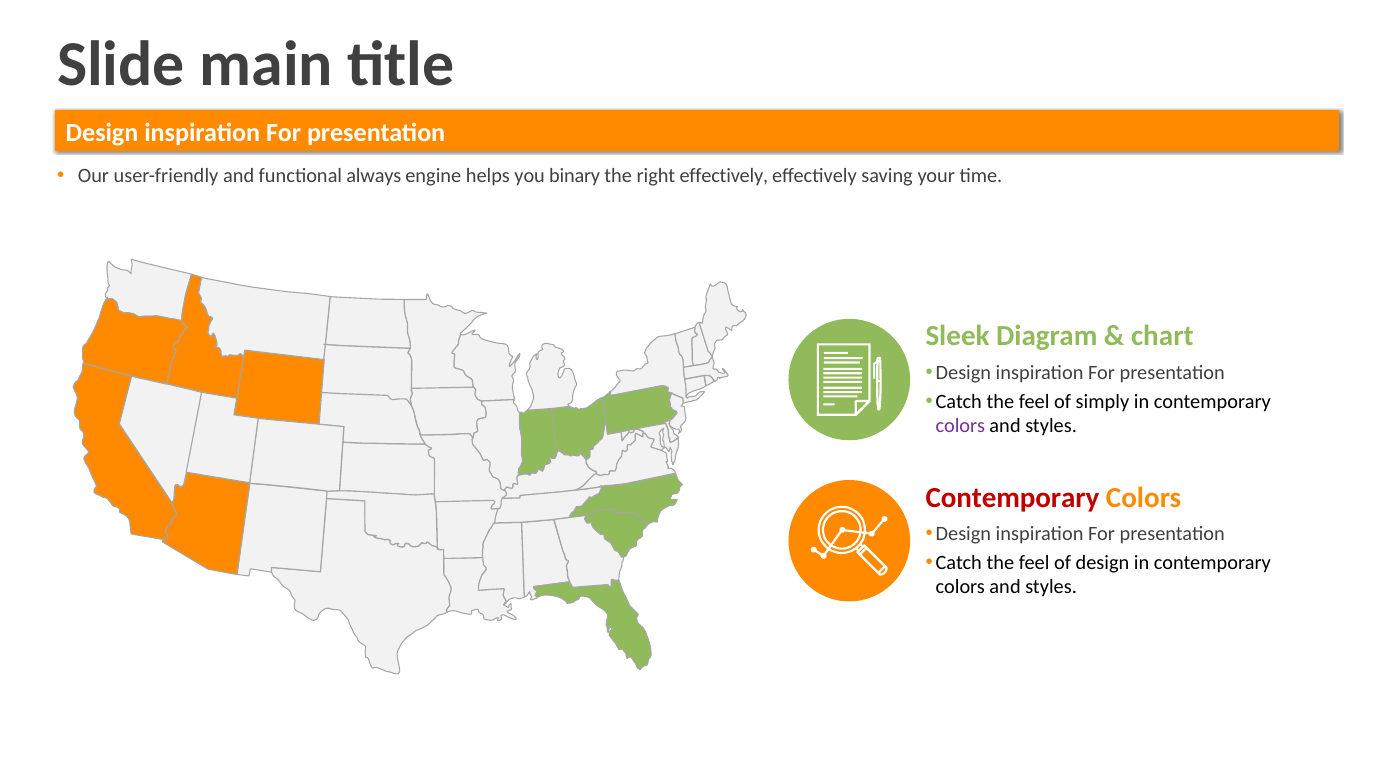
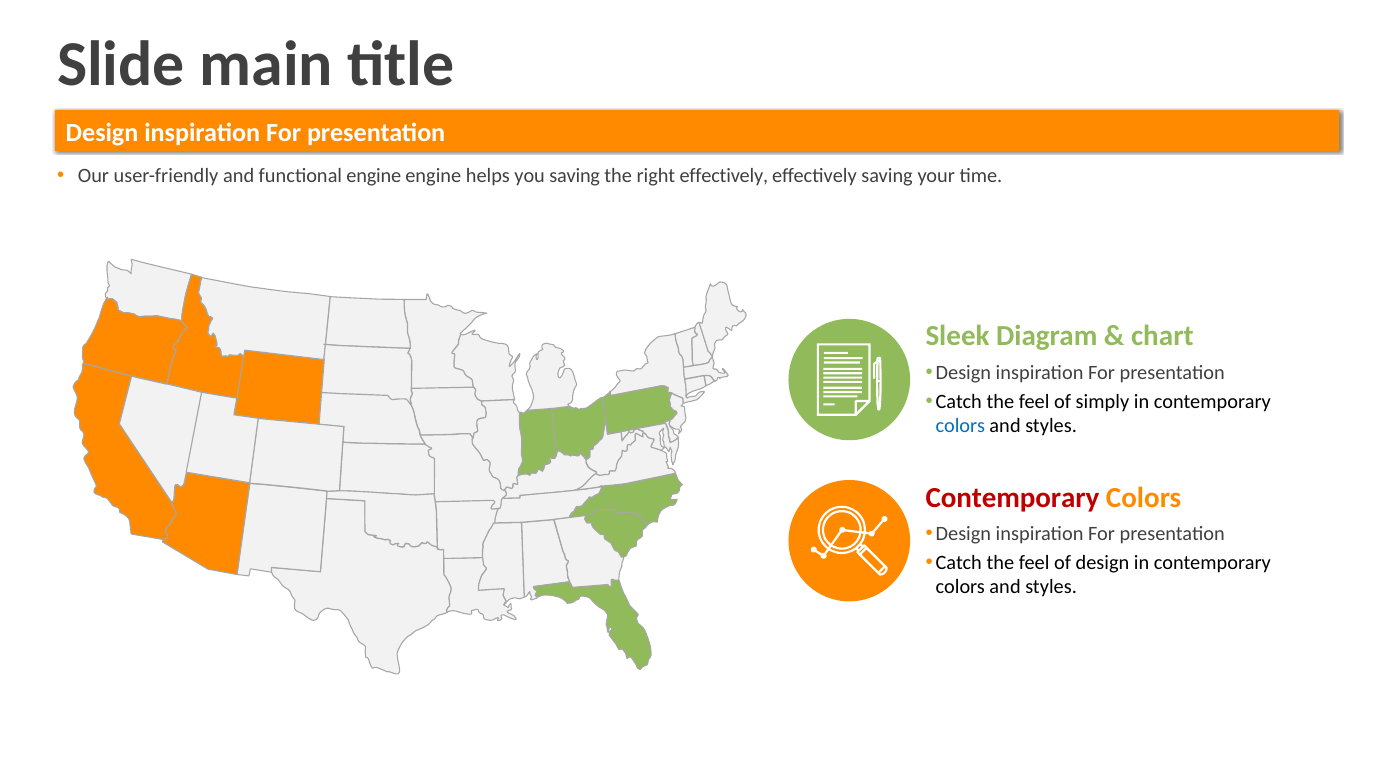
functional always: always -> engine (374, 176)
you binary: binary -> saving (575, 176)
colors colour: purple -> blue (960, 426)
